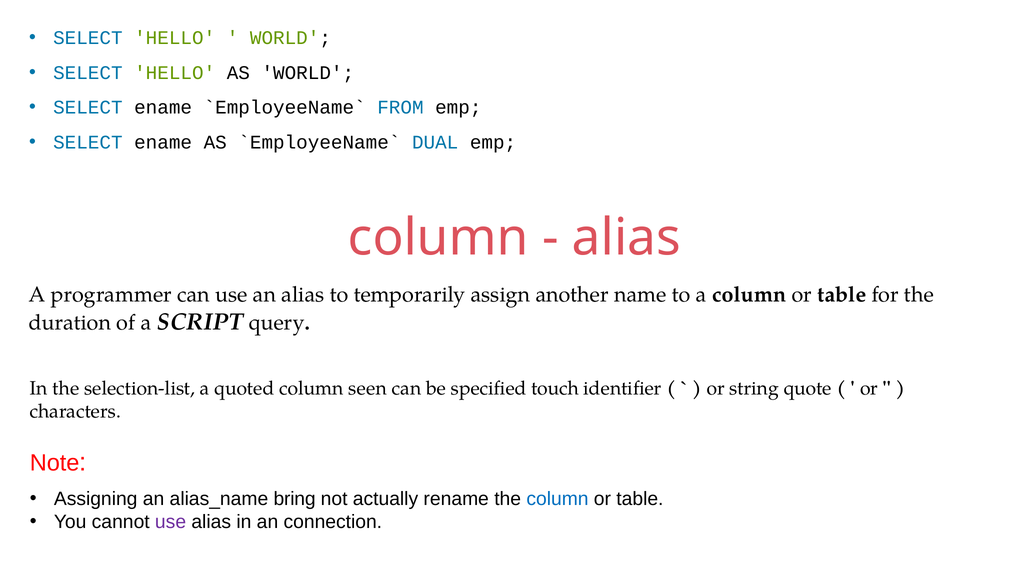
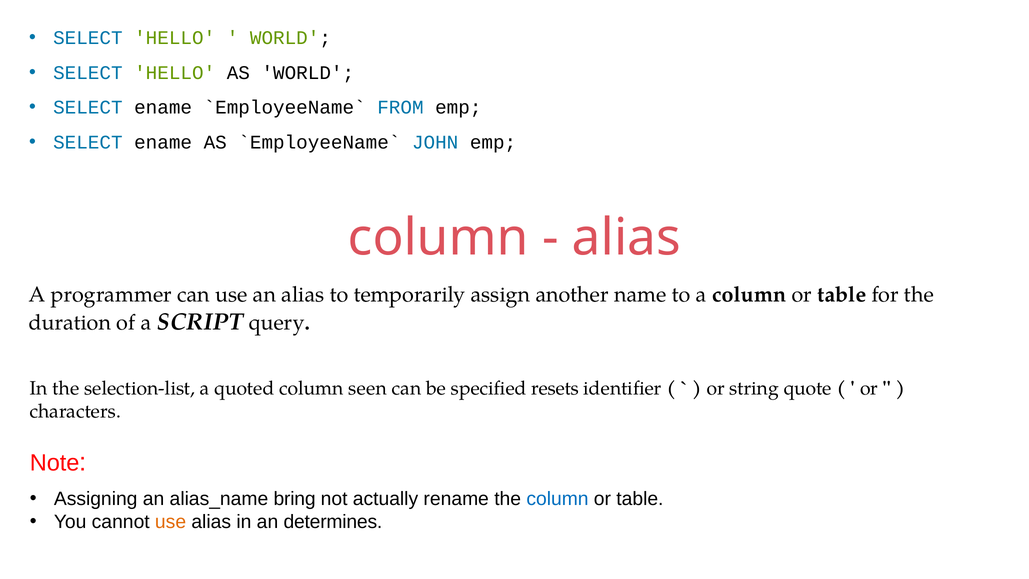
DUAL: DUAL -> JOHN (435, 142)
touch: touch -> resets (555, 388)
use colour: purple -> orange (171, 522)
connection: connection -> determines (333, 522)
